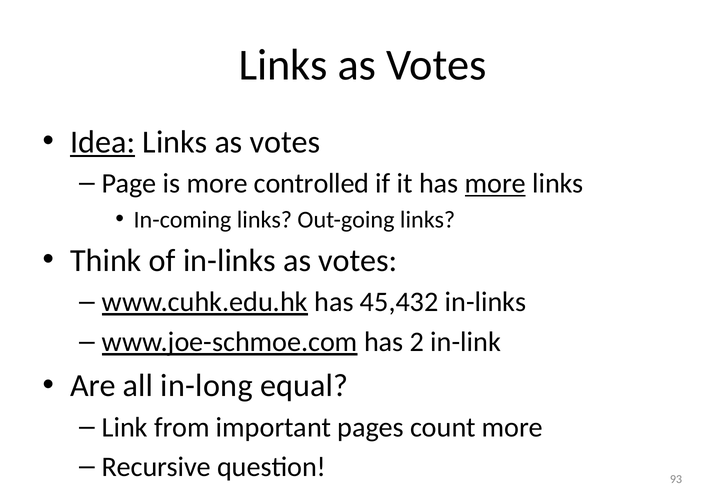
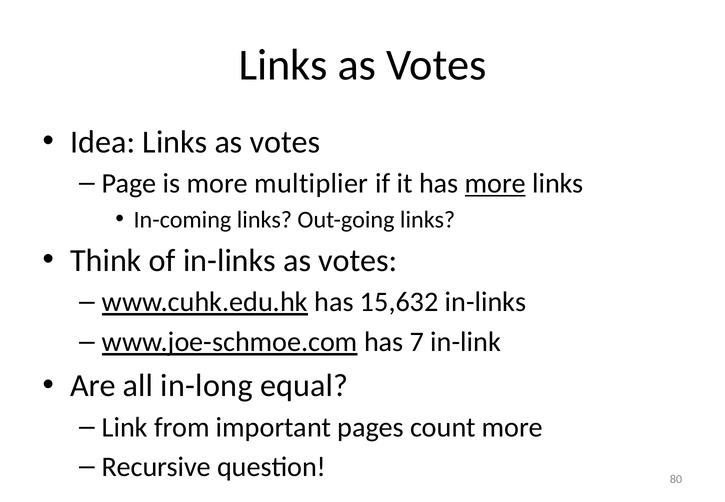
Idea underline: present -> none (103, 142)
controlled: controlled -> multiplier (311, 184)
45,432: 45,432 -> 15,632 (399, 302)
2: 2 -> 7 (417, 342)
93: 93 -> 80 (676, 479)
